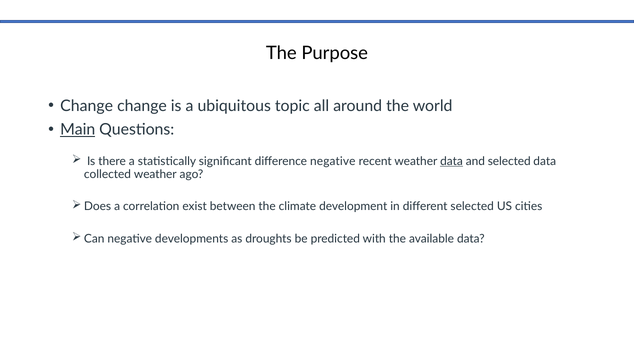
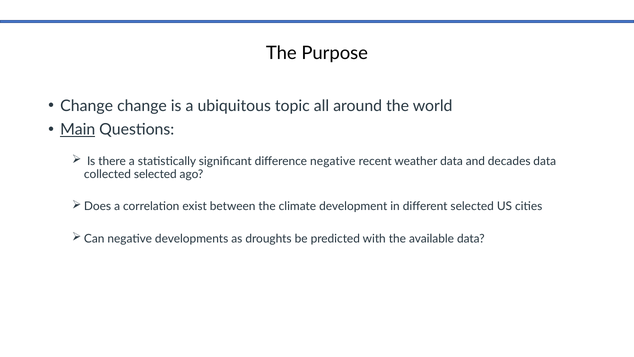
data underline: present -> none (451, 161)
and selected: selected -> decades (509, 161)
collected weather: weather -> selected (155, 174)
